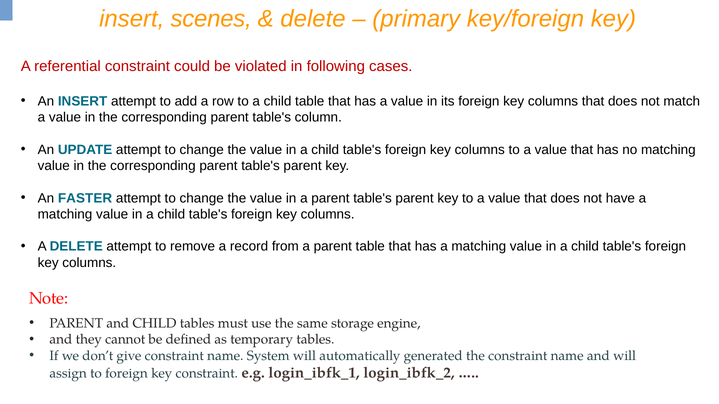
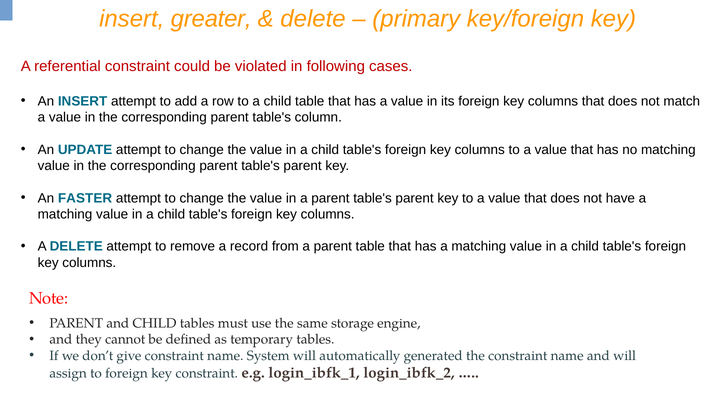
scenes: scenes -> greater (211, 19)
